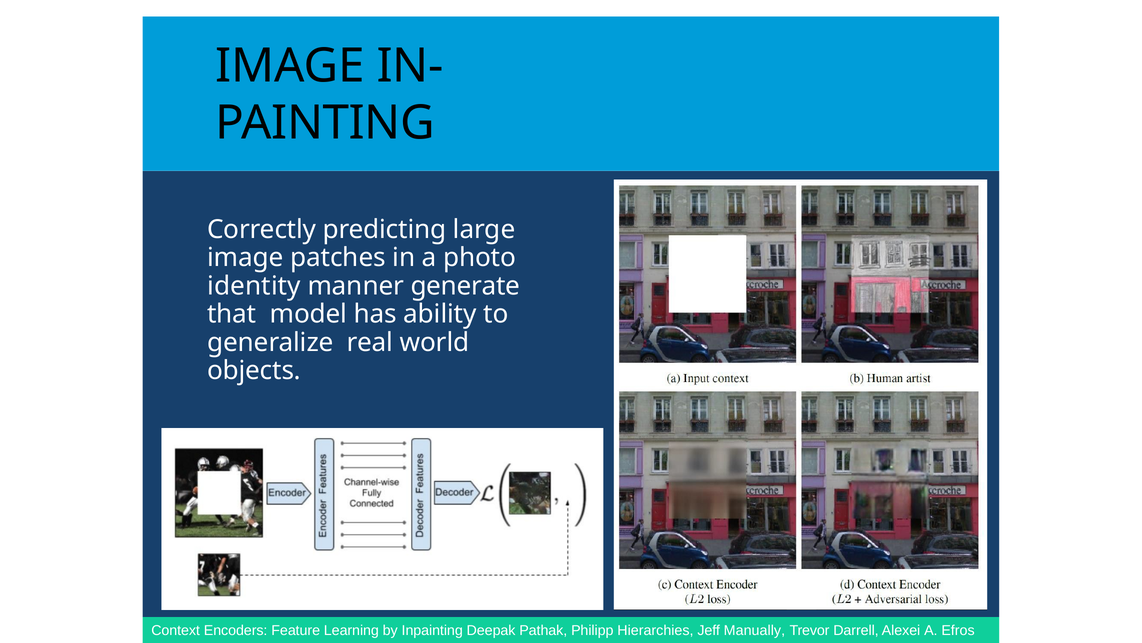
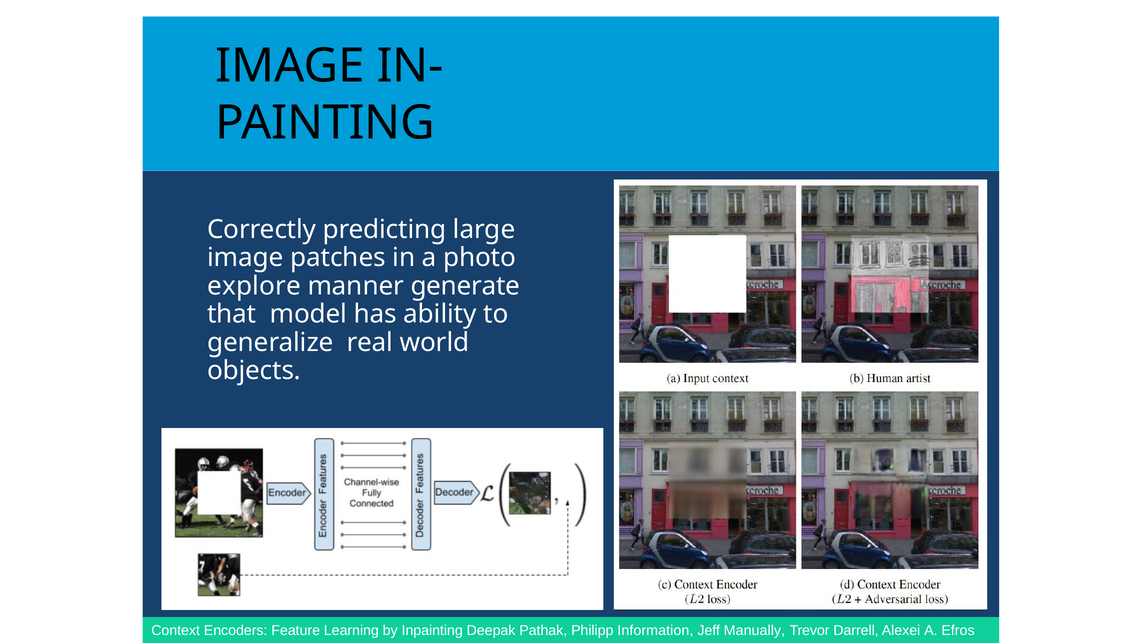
identity: identity -> explore (254, 286)
Hierarchies: Hierarchies -> Information (655, 630)
